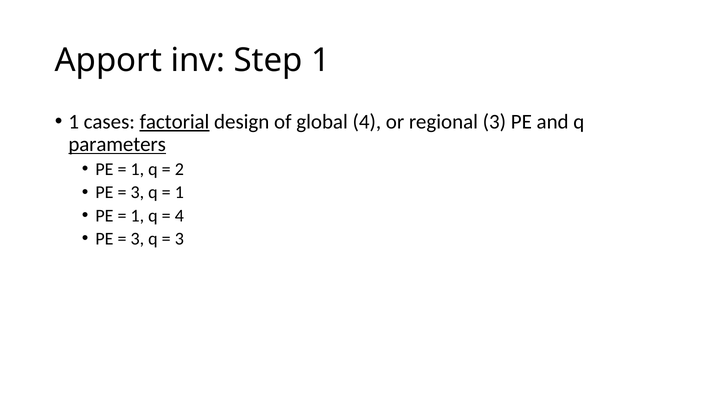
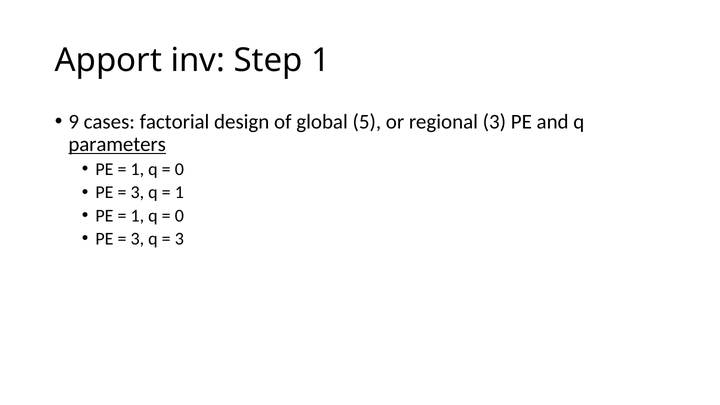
1: 1 -> 9 (74, 122)
factorial underline: present -> none (175, 122)
global 4: 4 -> 5 (367, 122)
2: 2 -> 0 (179, 169)
4: 4 -> 0 (179, 216)
